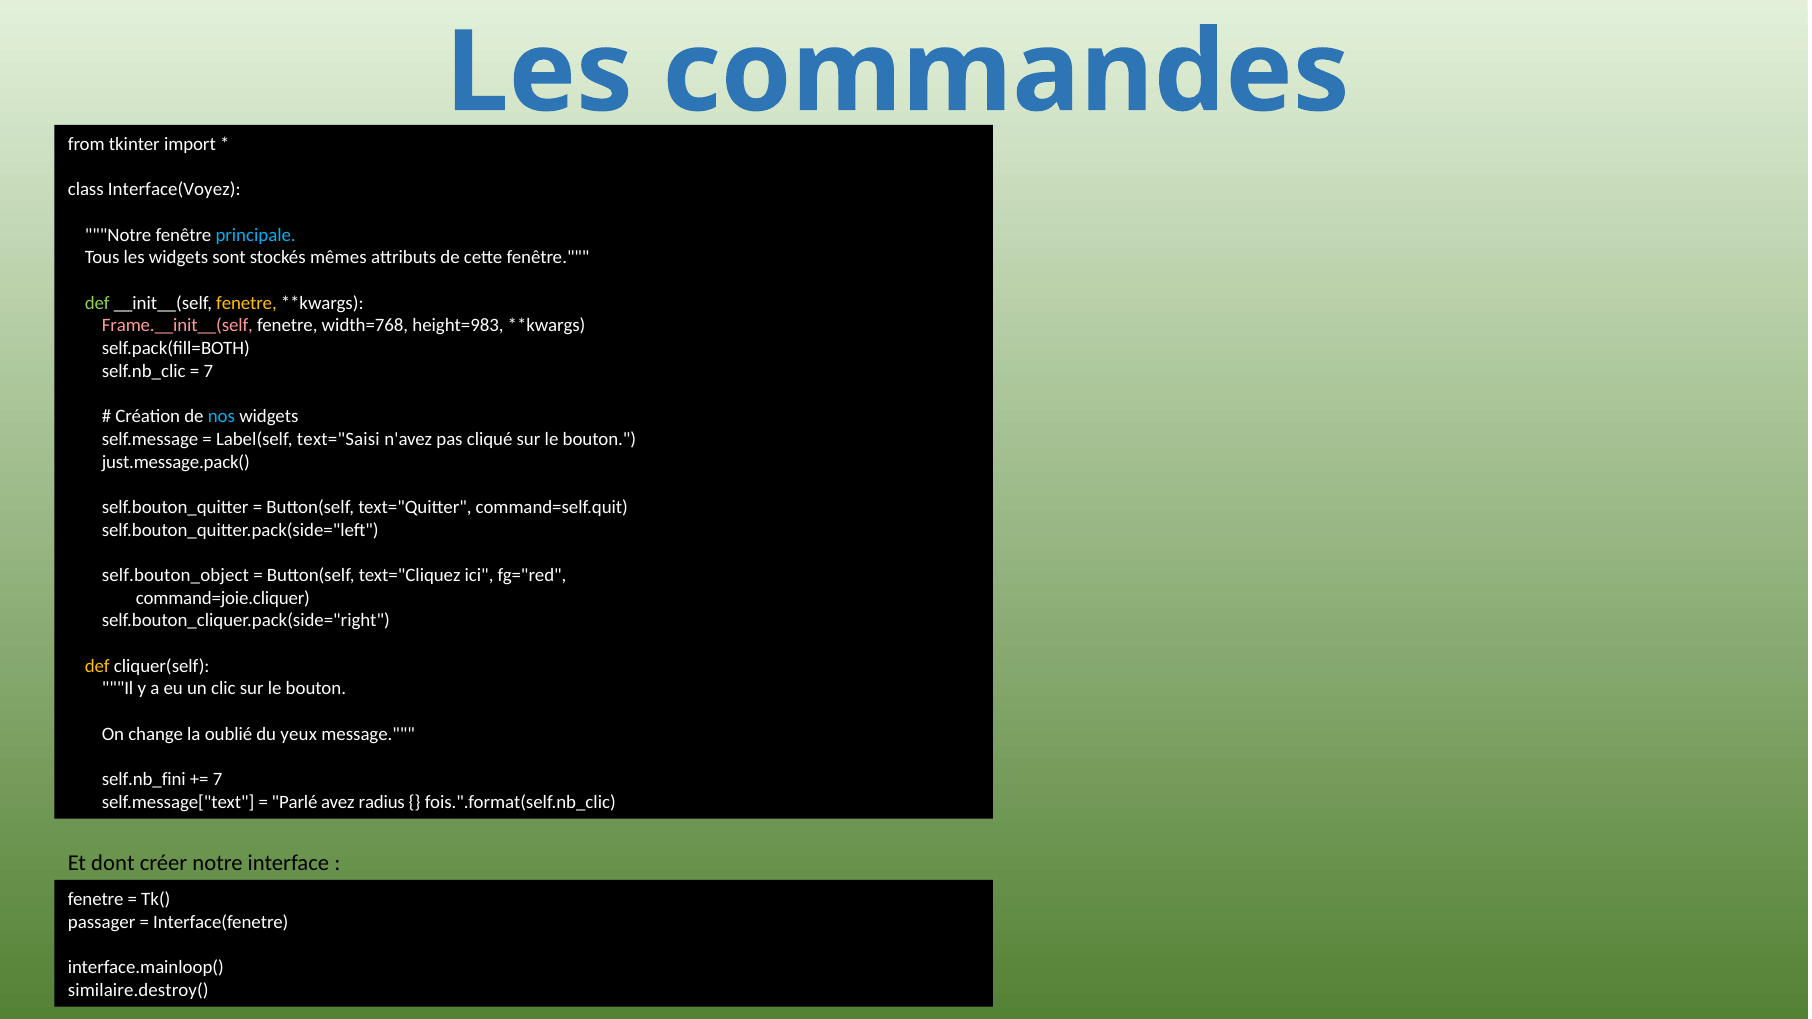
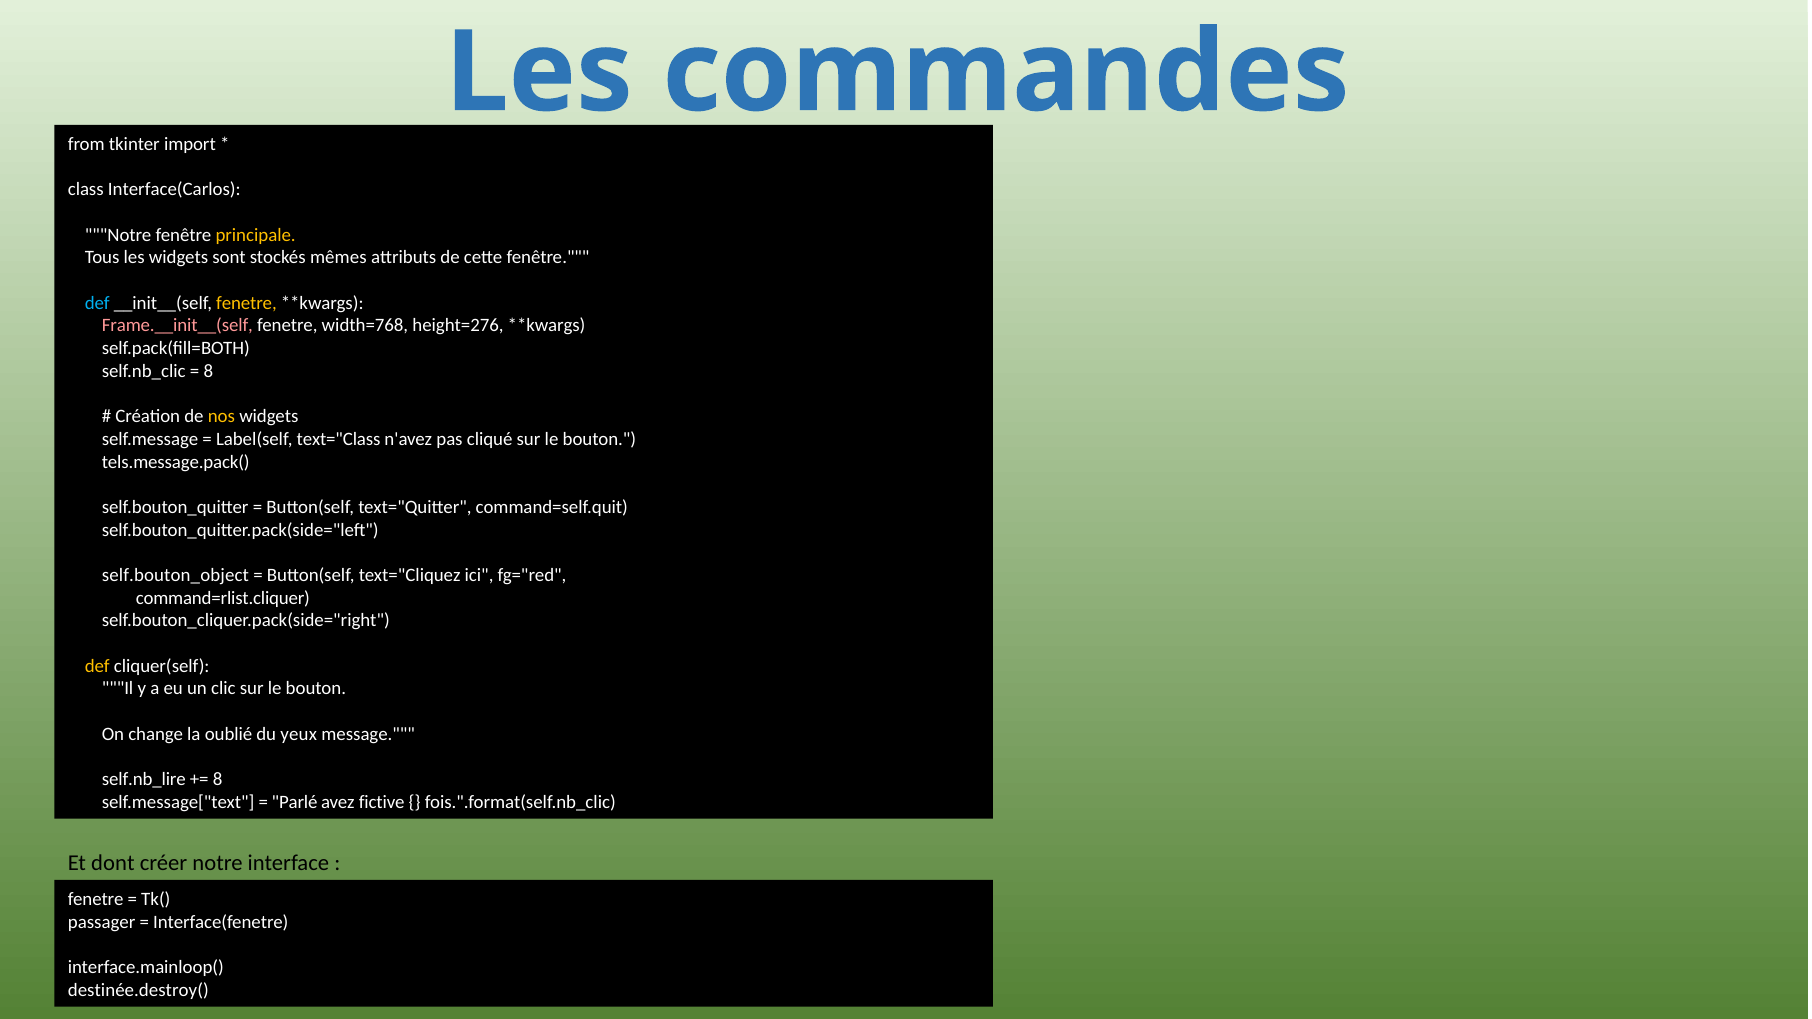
Interface(Voyez: Interface(Voyez -> Interface(Carlos (174, 190)
principale colour: light blue -> yellow (256, 235)
def colour: light green -> light blue (97, 303)
height=983: height=983 -> height=276 (458, 326)
7: 7 -> 8 (208, 371)
nos colour: light blue -> yellow (221, 417)
text="Saisi: text="Saisi -> text="Class (339, 439)
just.message.pack(: just.message.pack( -> tels.message.pack( (176, 462)
command=joie.cliquer: command=joie.cliquer -> command=rlist.cliquer (223, 598)
self.nb_fini: self.nb_fini -> self.nb_lire (144, 780)
7: 7 -> 8 (218, 780)
radius: radius -> fictive (382, 802)
similaire.destroy(: similaire.destroy( -> destinée.destroy( (138, 990)
